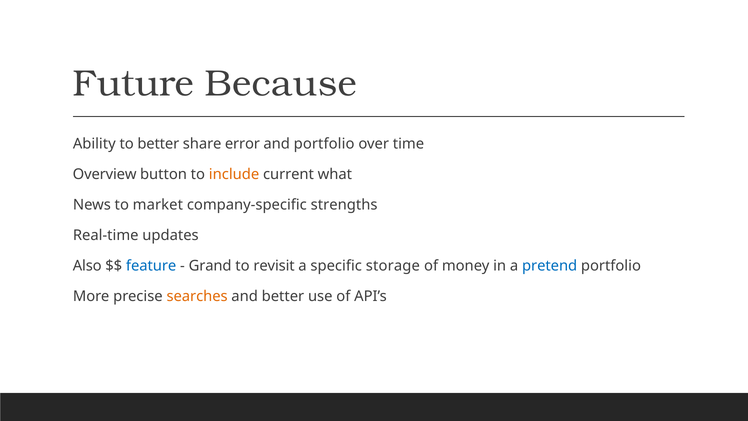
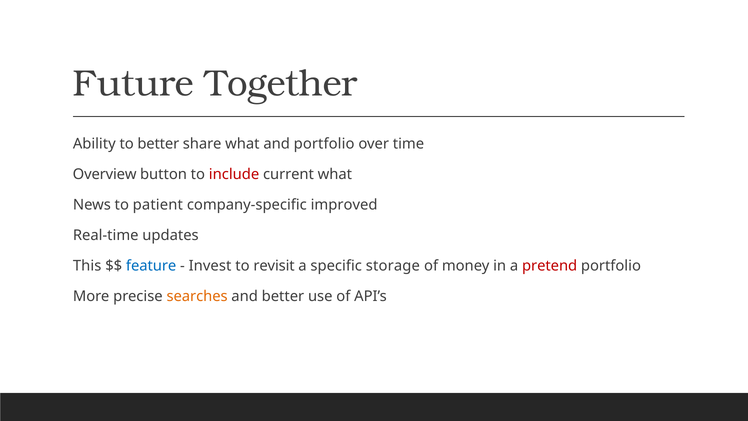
Because: Because -> Together (281, 84)
share error: error -> what (242, 144)
include colour: orange -> red (234, 174)
market: market -> patient (158, 205)
strengths: strengths -> improved (344, 205)
Also: Also -> This (87, 266)
Grand: Grand -> Invest (210, 266)
pretend colour: blue -> red (550, 266)
